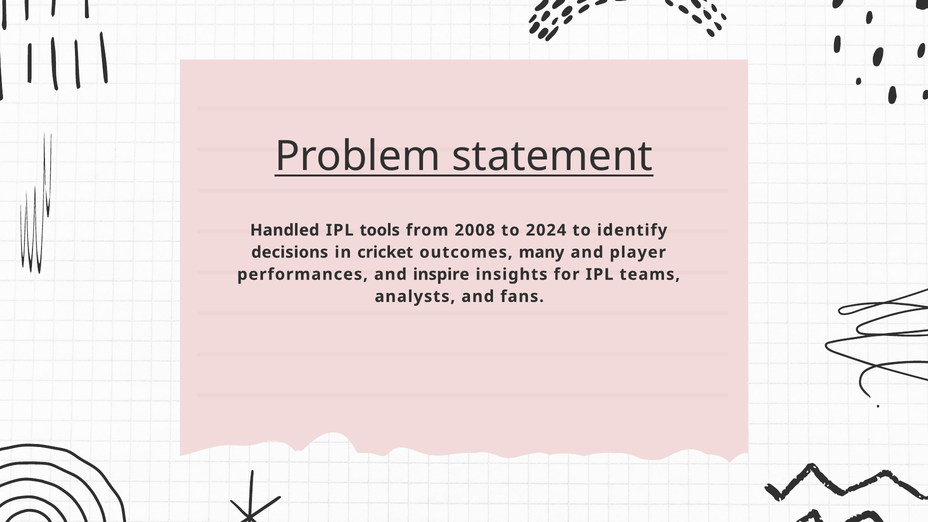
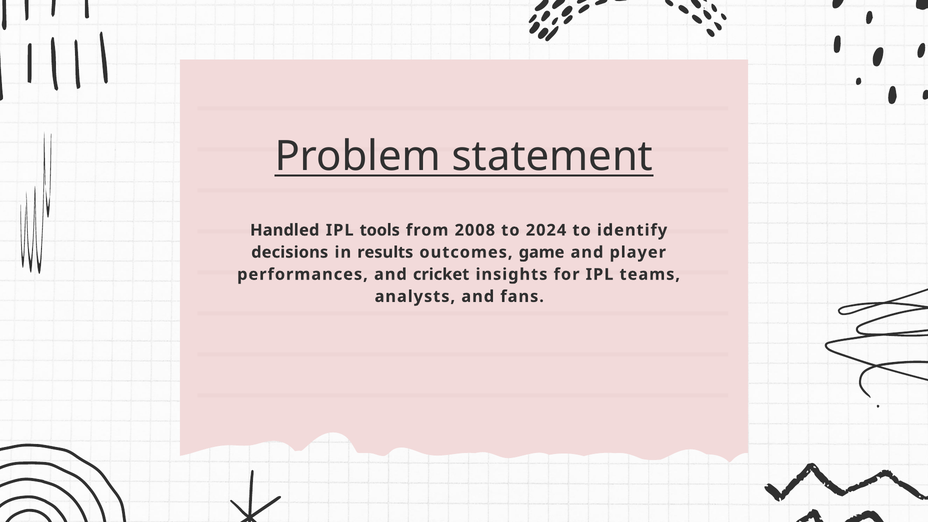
cricket: cricket -> results (385, 252)
many: many -> game (542, 252)
inspire: inspire -> cricket (441, 274)
